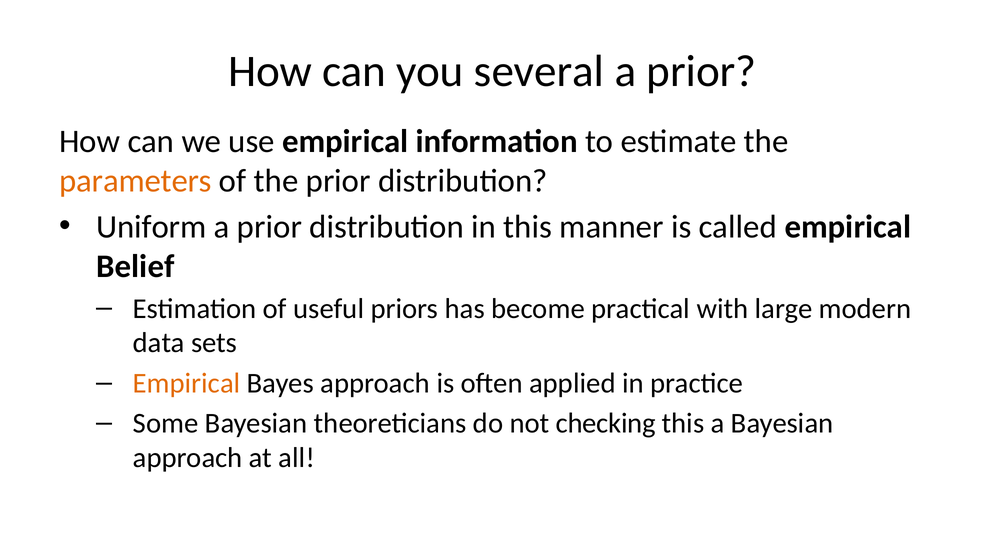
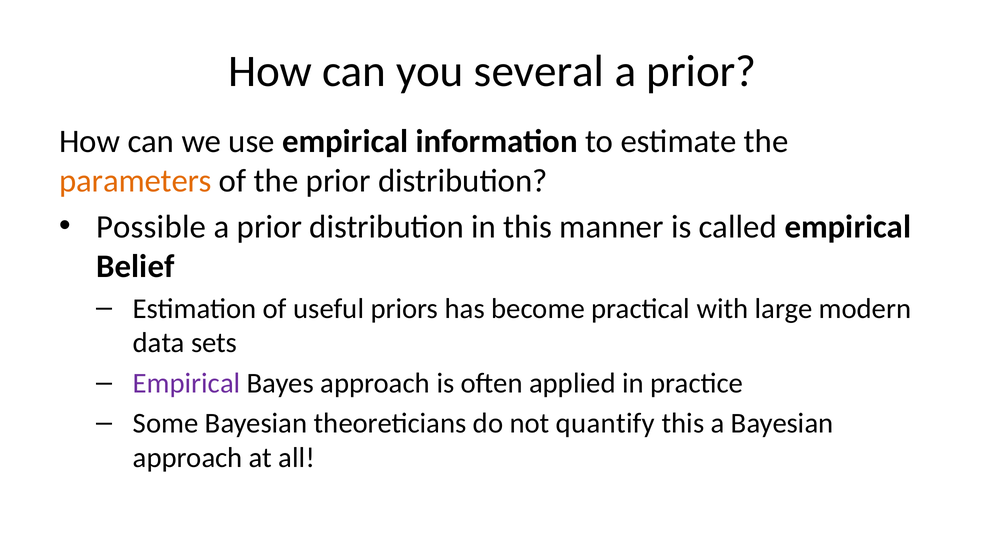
Uniform: Uniform -> Possible (151, 227)
Empirical colour: orange -> purple (187, 383)
checking: checking -> quantify (605, 423)
